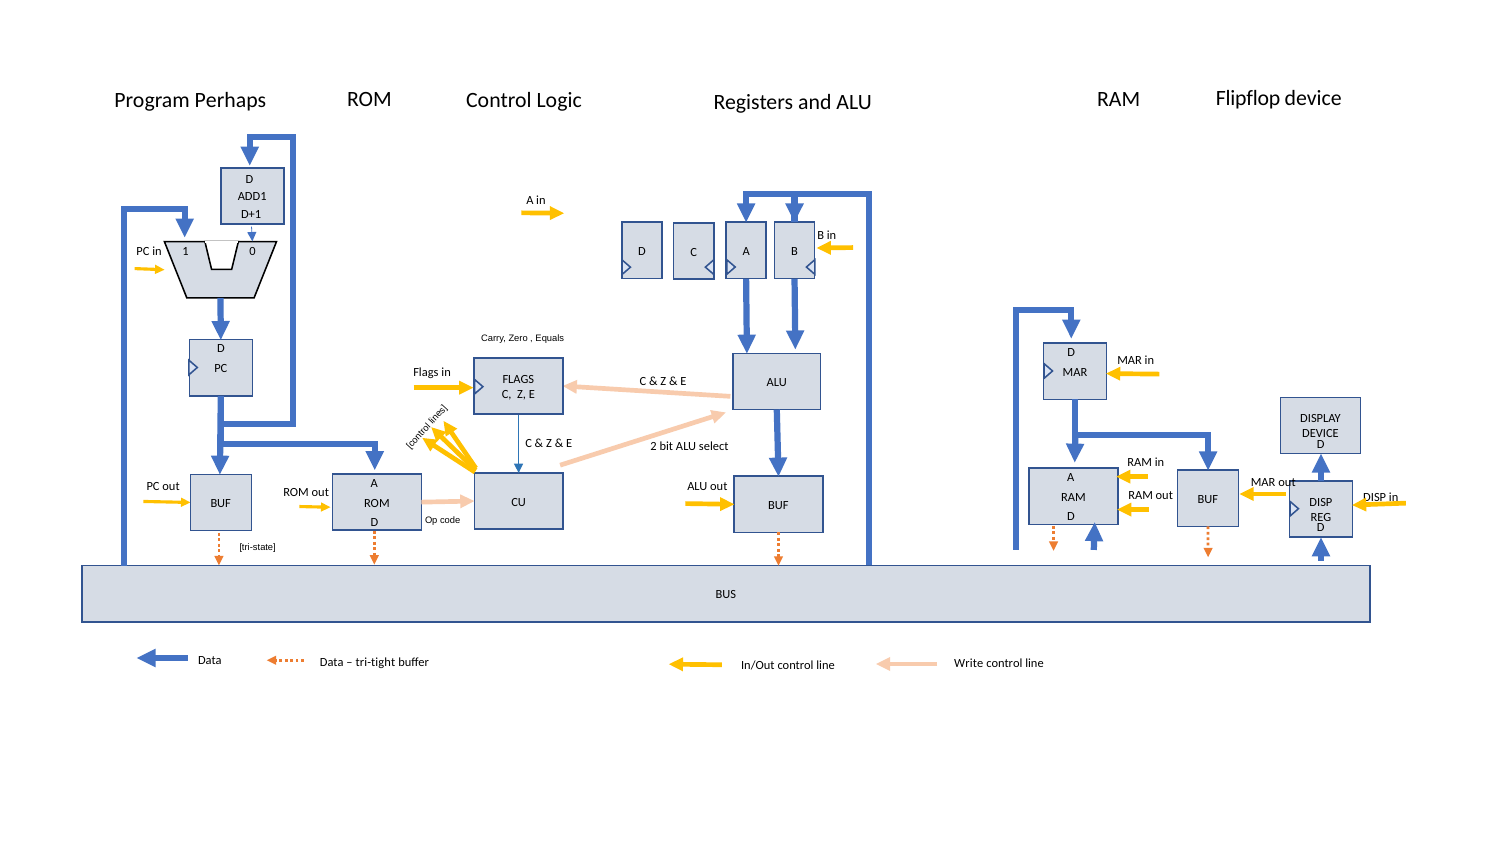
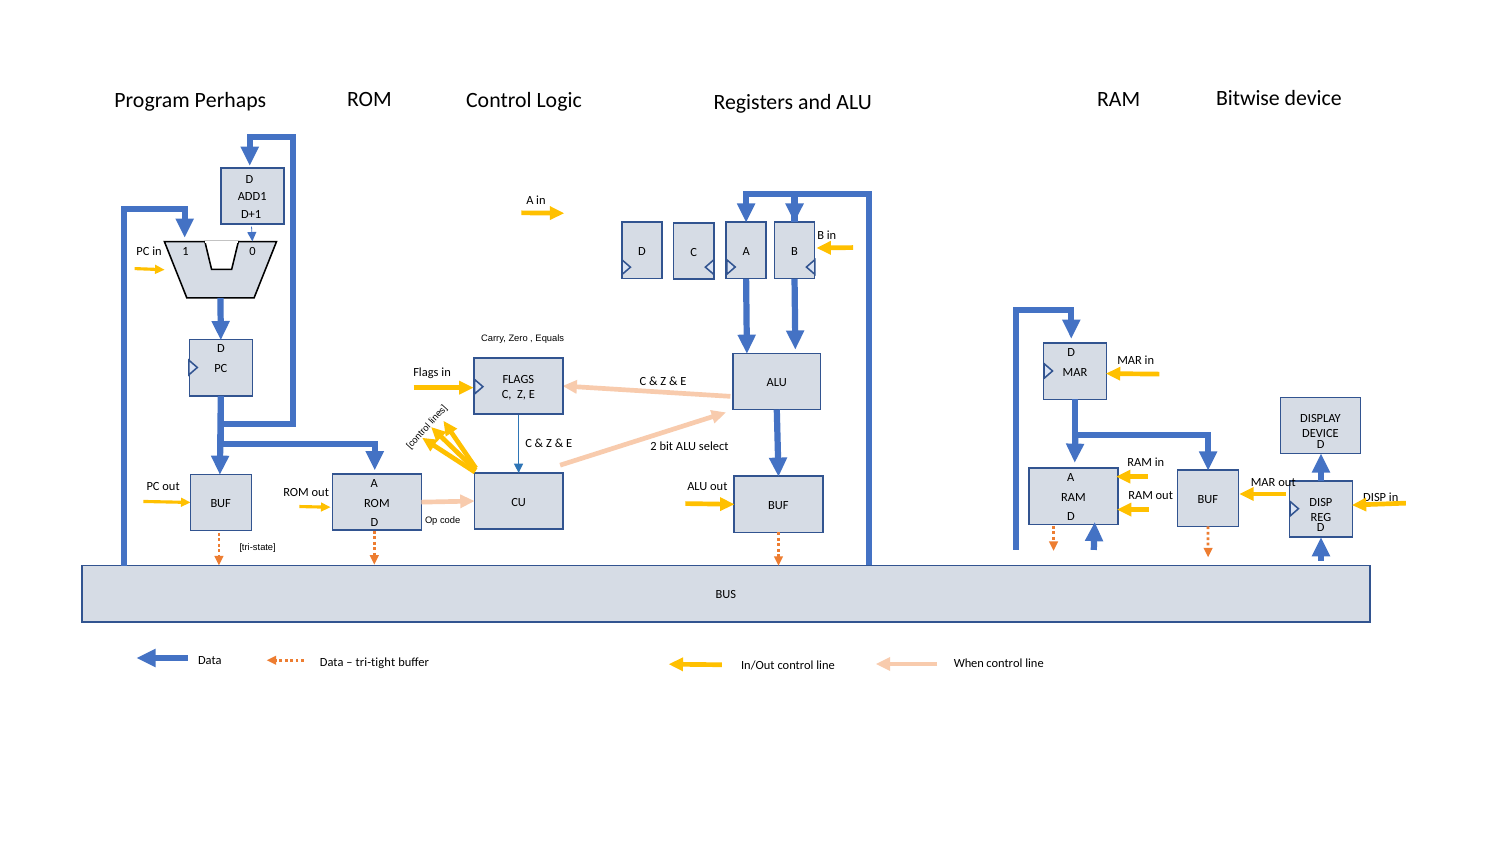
Flipflop: Flipflop -> Bitwise (1248, 98)
Write: Write -> When (969, 663)
